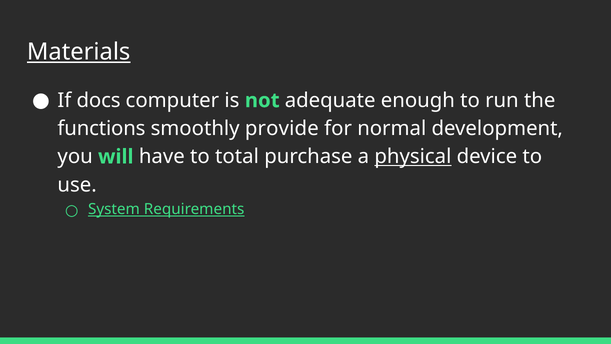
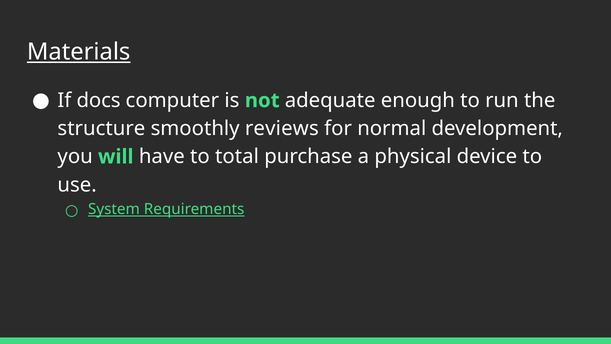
functions: functions -> structure (101, 129)
provide: provide -> reviews (282, 129)
physical underline: present -> none (413, 157)
